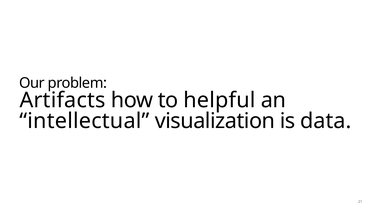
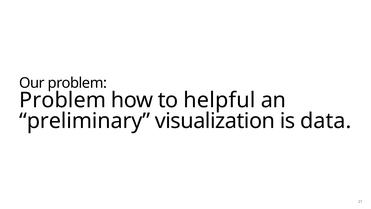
Artifacts: Artifacts -> Problem (63, 100)
intellectual: intellectual -> preliminary (85, 121)
